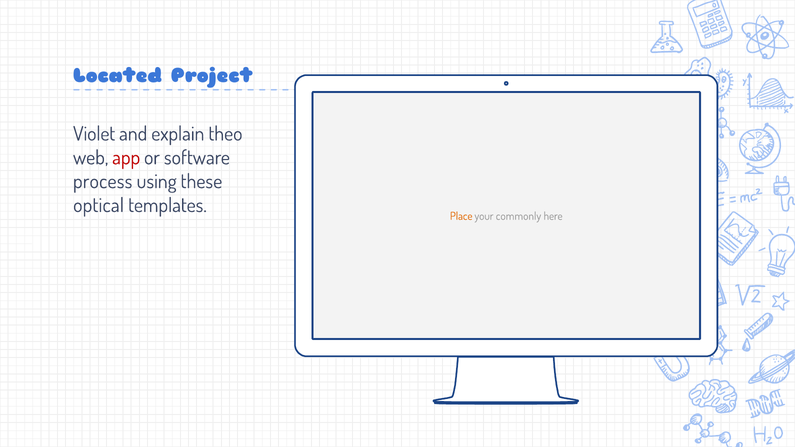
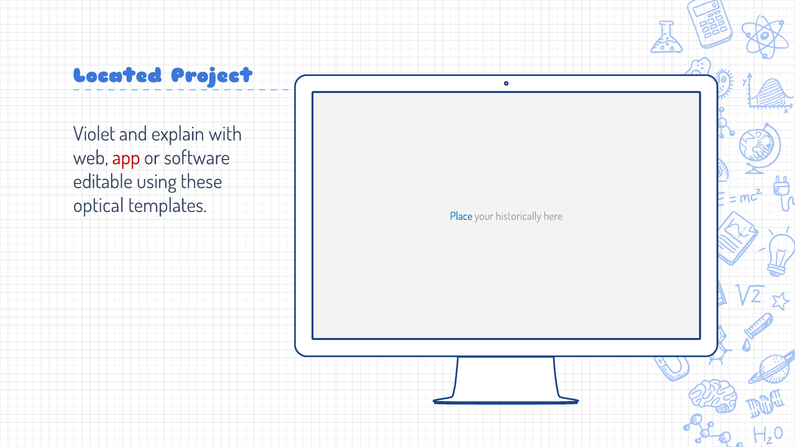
theo: theo -> with (225, 134)
process: process -> editable (103, 182)
Place colour: orange -> blue (461, 216)
commonly: commonly -> historically (518, 216)
